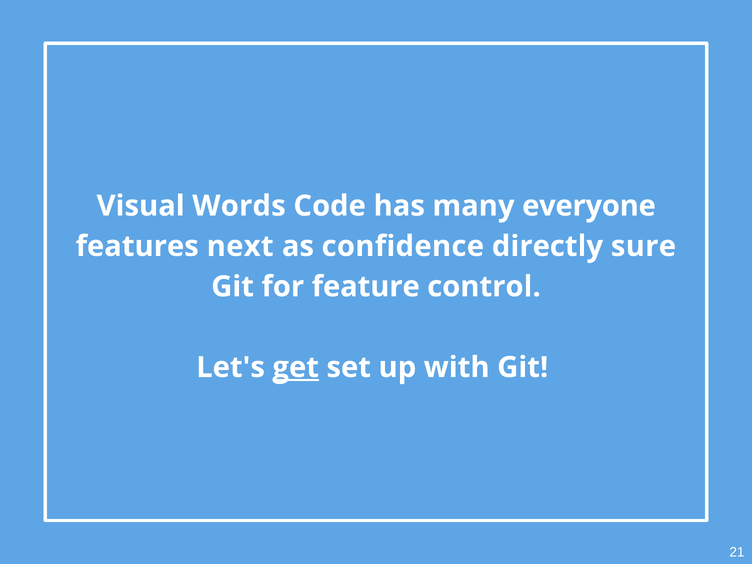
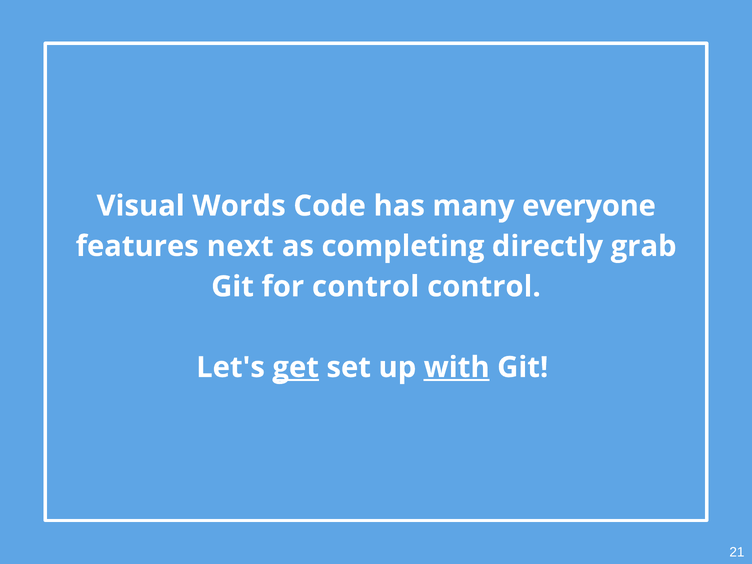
confidence: confidence -> completing (403, 246)
sure: sure -> grab (644, 246)
for feature: feature -> control (366, 287)
with underline: none -> present (457, 367)
